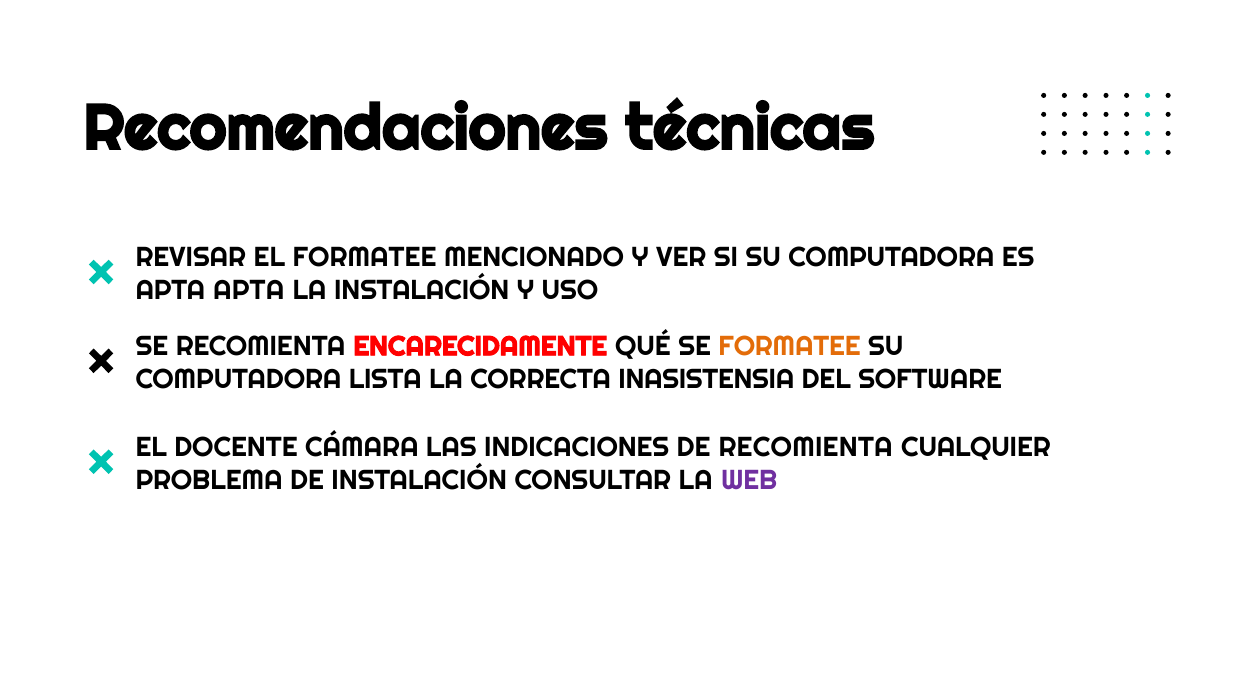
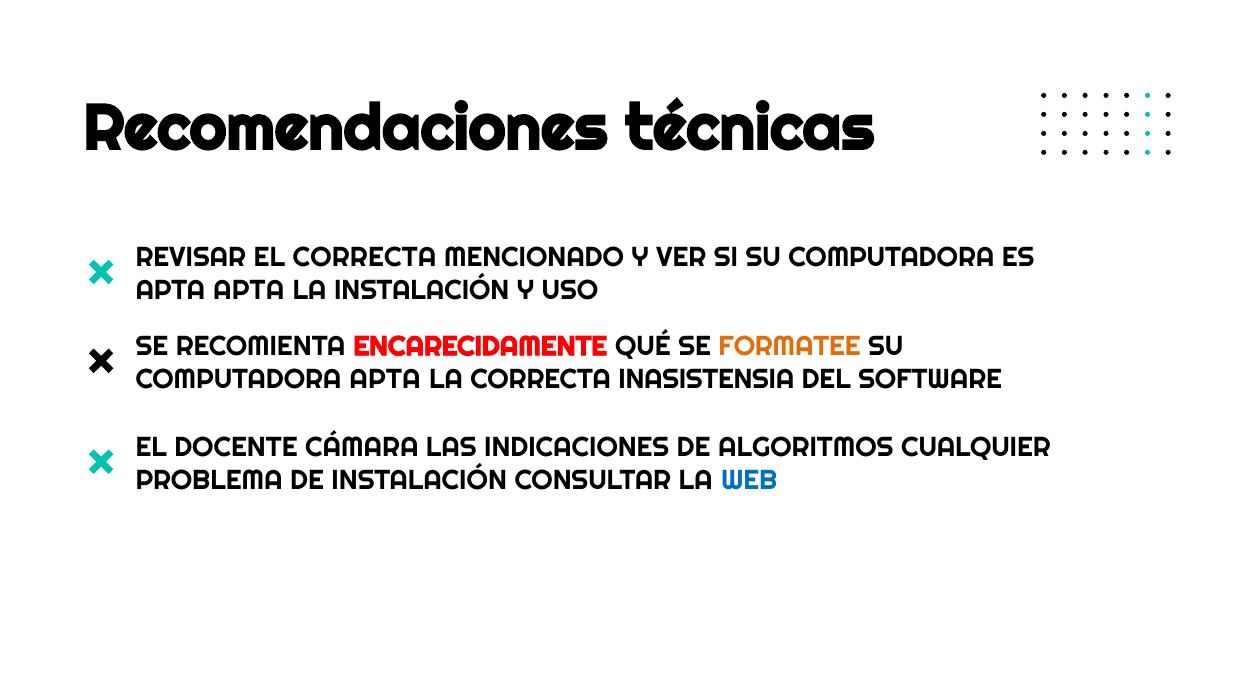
EL FORMATEE: FORMATEE -> CORRECTA (364, 257)
COMPUTADORA LISTA: LISTA -> APTA (385, 379)
DE RECOMIENTA: RECOMIENTA -> ALGORITMOS (806, 447)
WEB colour: purple -> blue (749, 480)
